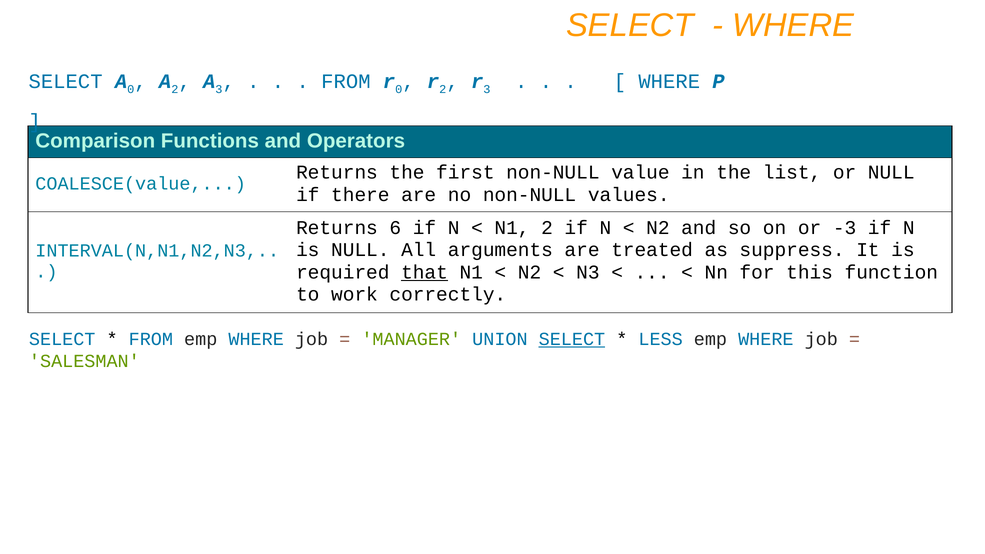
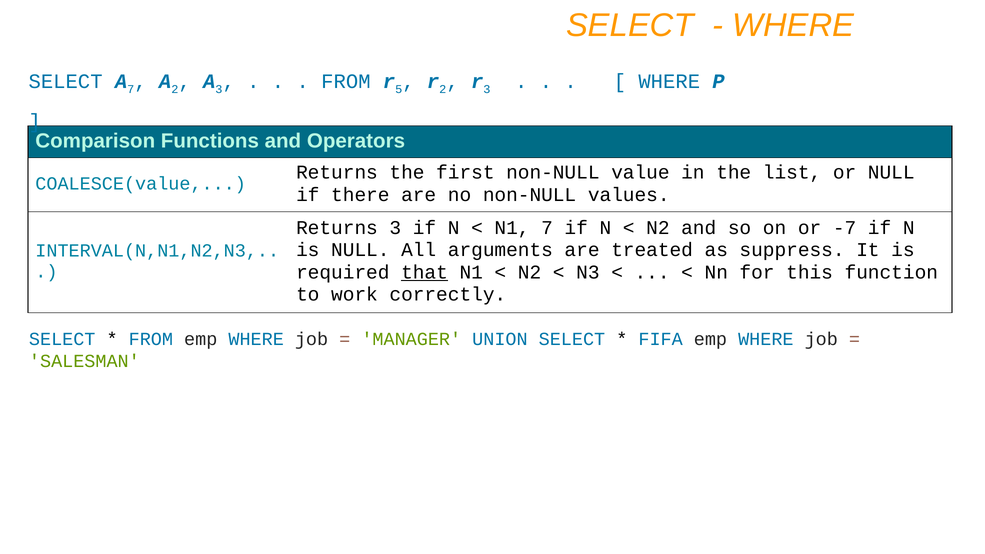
0: 0 -> 7 (131, 89)
0: 0 -> 5 (399, 89)
Returns 6: 6 -> 3 (395, 228)
N1 2: 2 -> 7 (547, 228)
-3: -3 -> -7 (845, 228)
SELECT underline: present -> none (572, 339)
LESS: LESS -> FIFA (661, 339)
